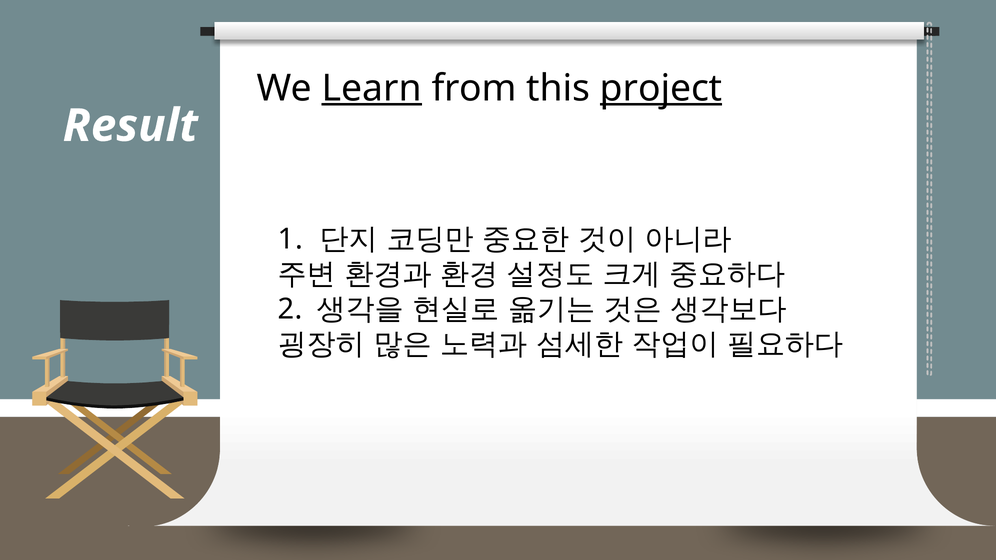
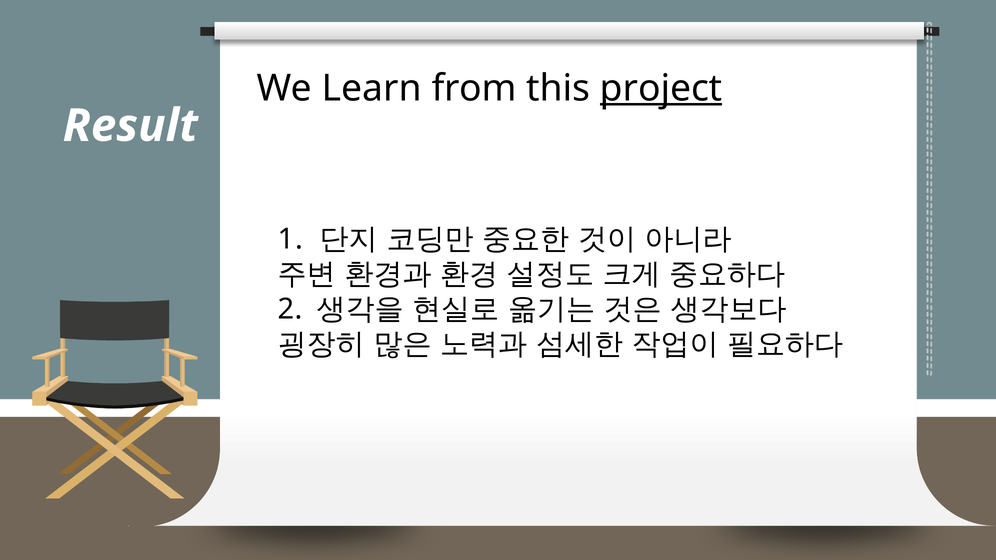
Learn underline: present -> none (372, 88)
